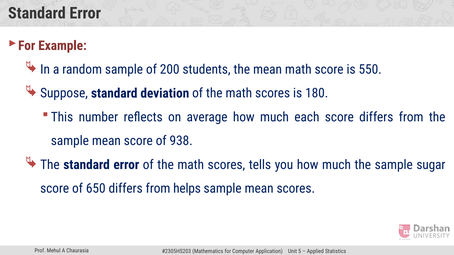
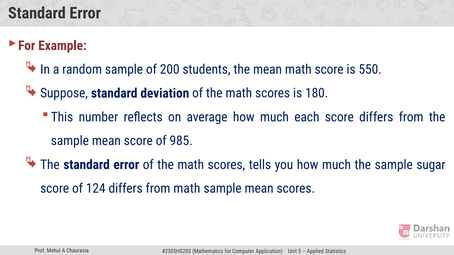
938: 938 -> 985 (181, 141)
650: 650 -> 124 (96, 189)
from helps: helps -> math (187, 189)
